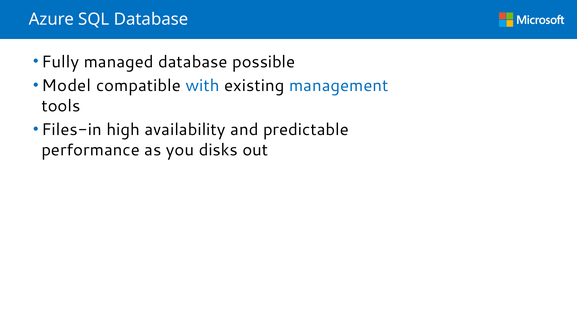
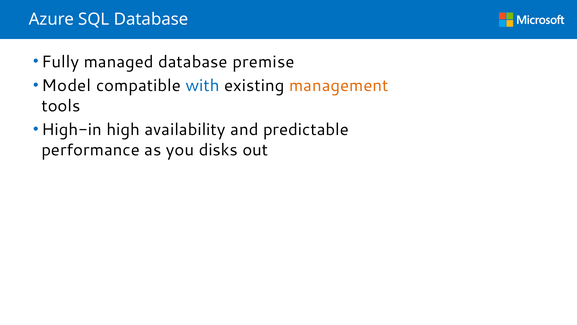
possible: possible -> premise (263, 62)
management colour: blue -> orange (339, 86)
Files-in: Files-in -> High-in (72, 130)
